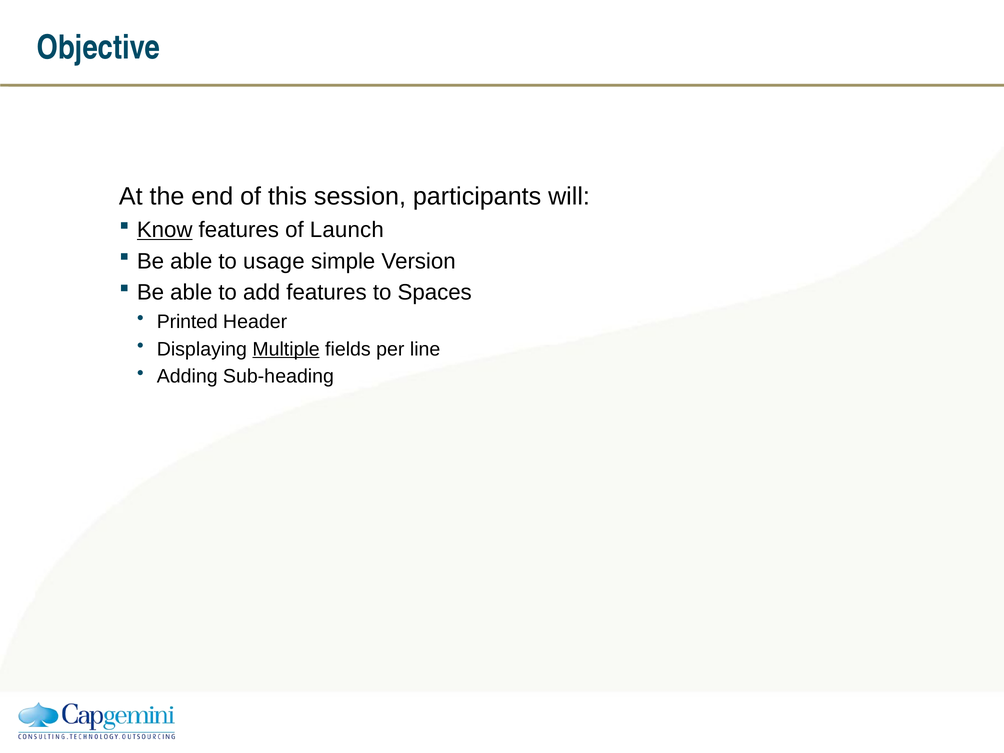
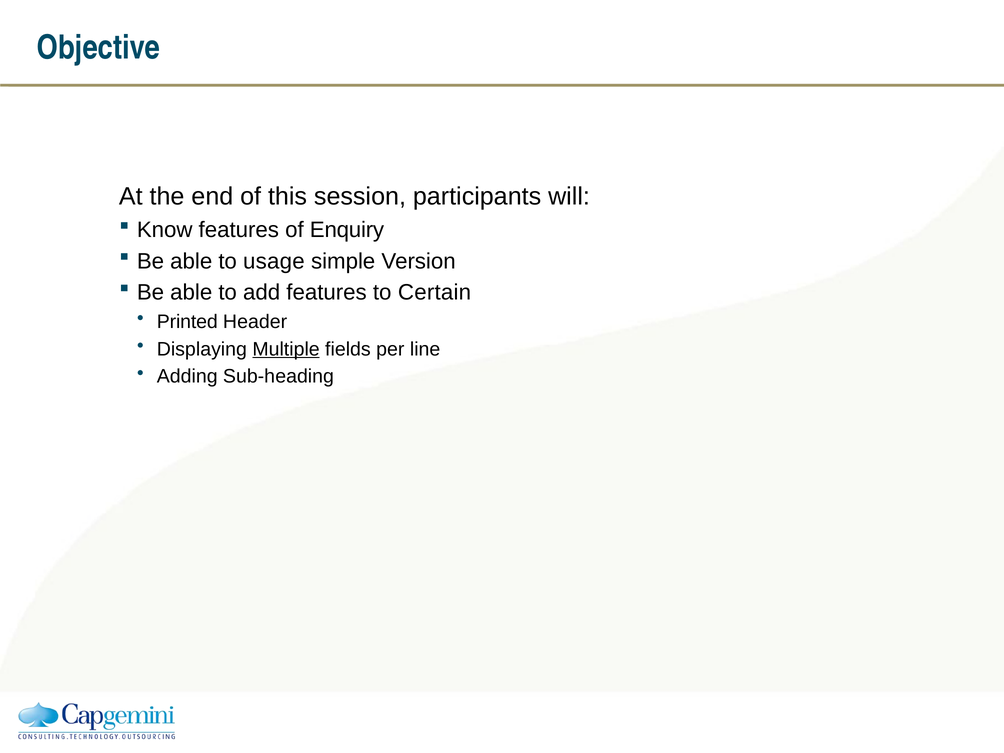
Know underline: present -> none (165, 230)
Launch: Launch -> Enquiry (347, 230)
Spaces: Spaces -> Certain (435, 292)
